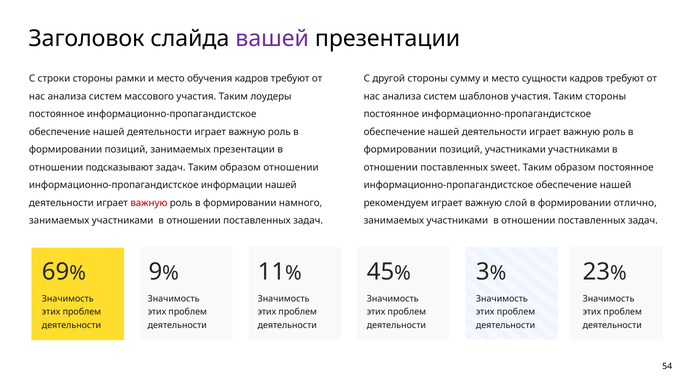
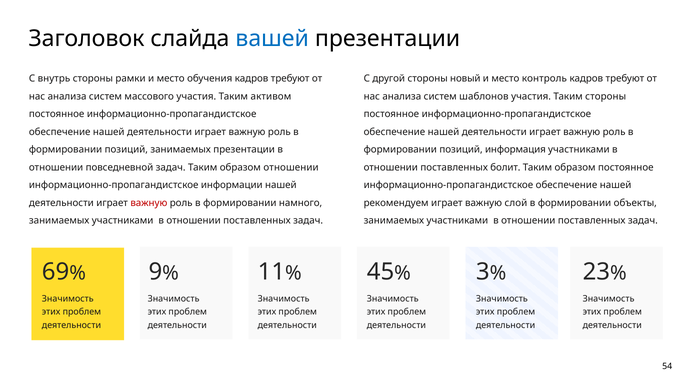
вашей colour: purple -> blue (272, 39)
сумму: сумму -> новый (465, 79)
сущности: сущности -> контроль (544, 79)
строки: строки -> внутрь (54, 79)
лоудеры: лоудеры -> активом (271, 97)
позиций участниками: участниками -> информация (515, 150)
sweet: sweet -> болит (505, 168)
подсказывают: подсказывают -> повседневной (119, 168)
отлично: отлично -> объекты (635, 203)
